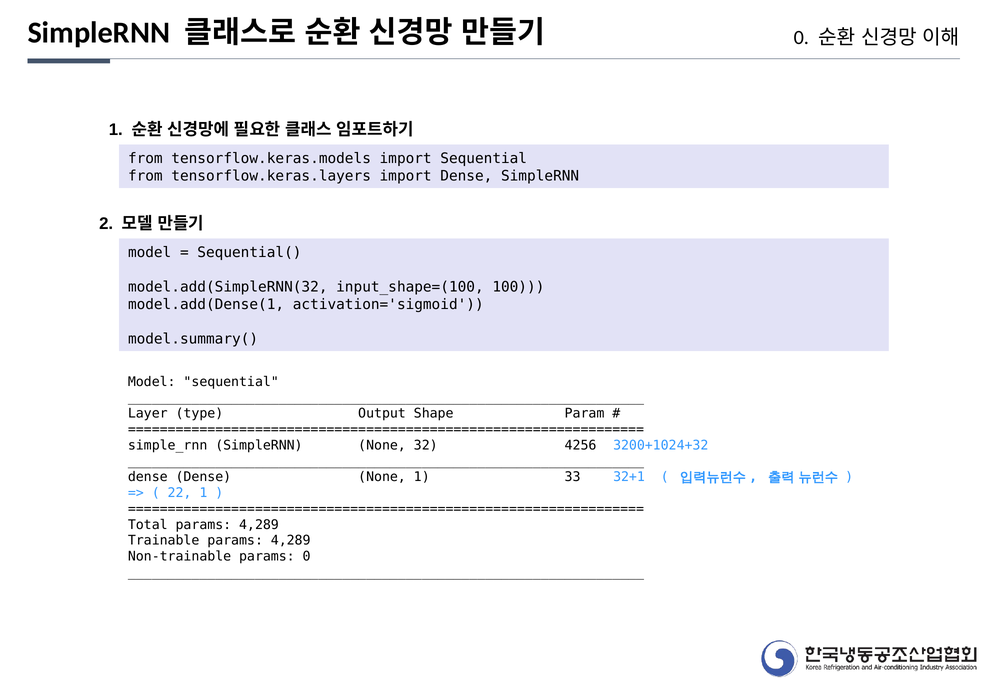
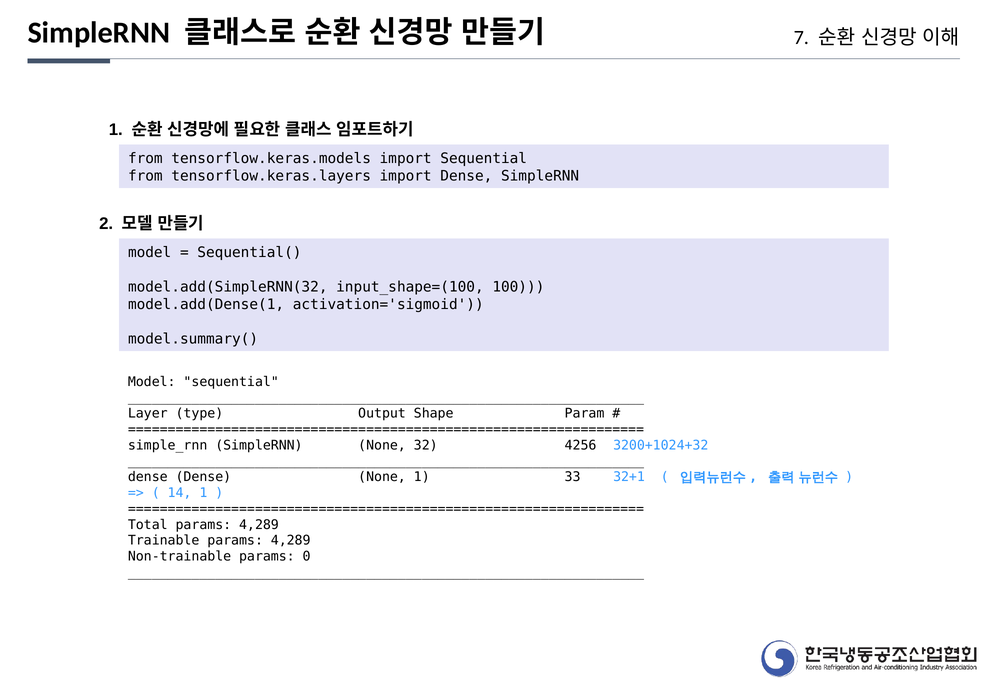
0: 0 -> 7 (801, 37)
22: 22 -> 14 (180, 493)
